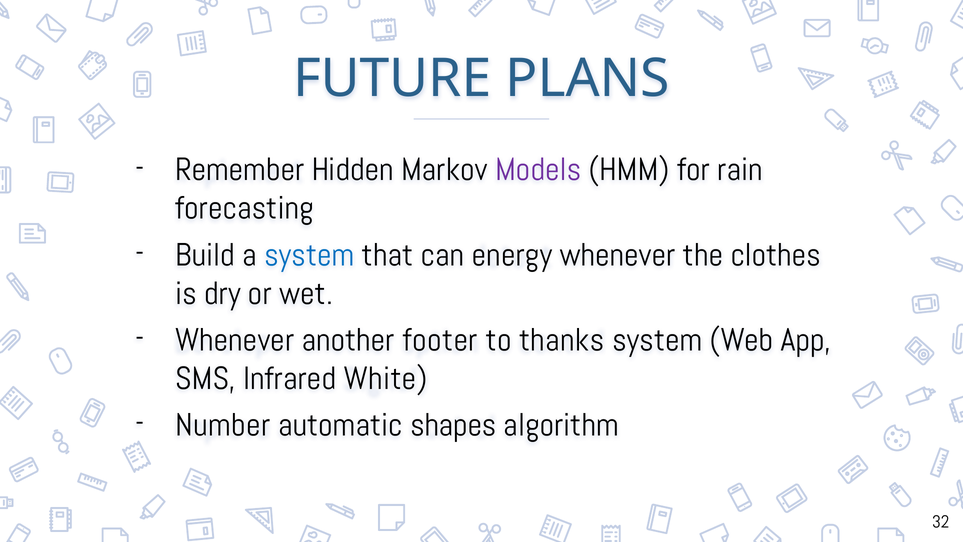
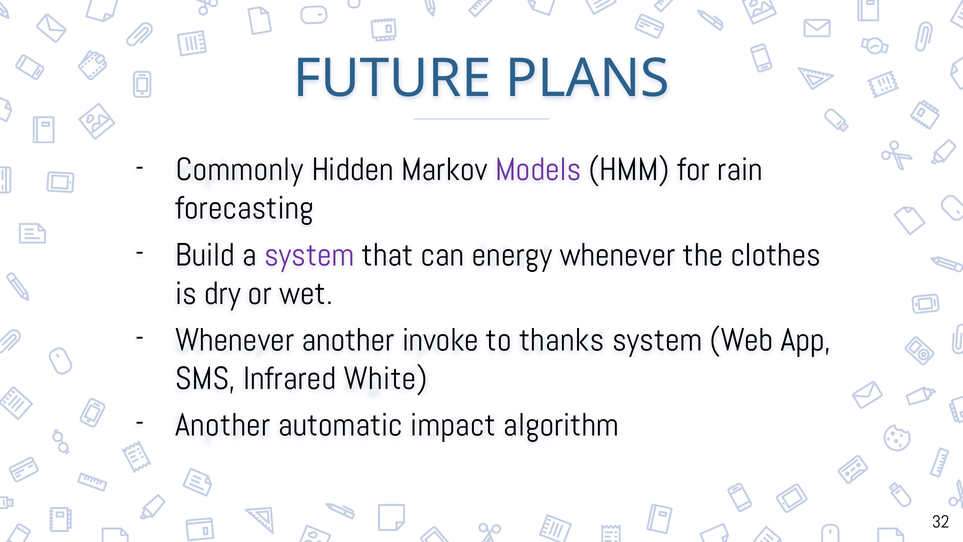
Remember: Remember -> Commonly (240, 170)
system colour: blue -> purple (309, 255)
footer: footer -> invoke (441, 340)
Number: Number -> Another (223, 425)
shapes: shapes -> impact (453, 425)
